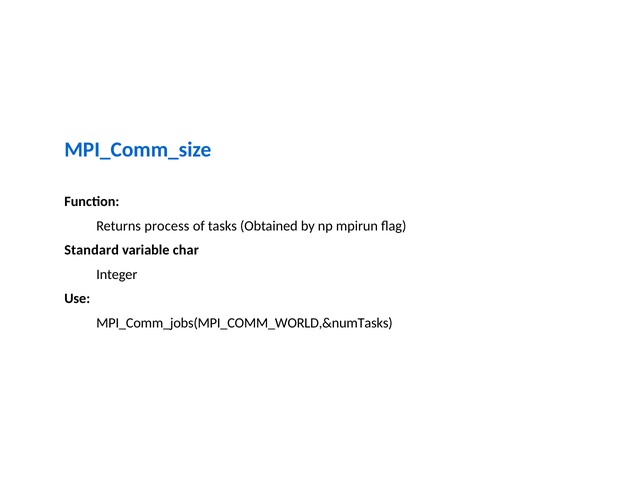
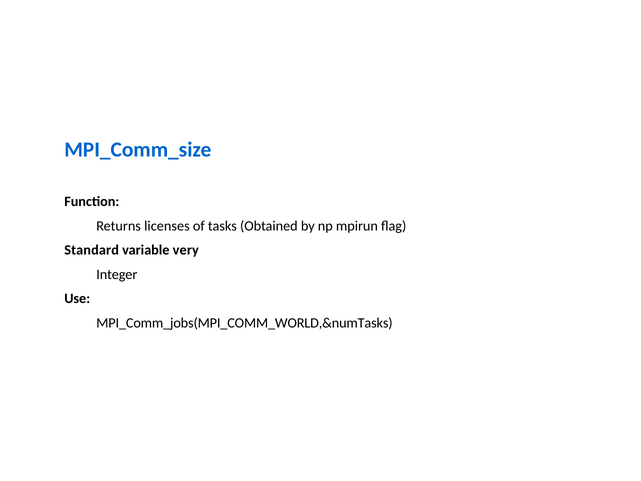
process: process -> licenses (167, 226)
char: char -> very (186, 250)
